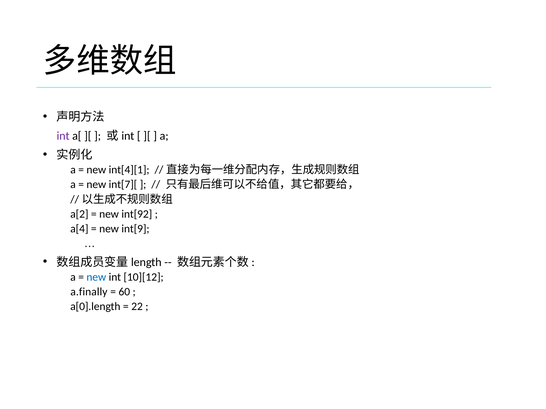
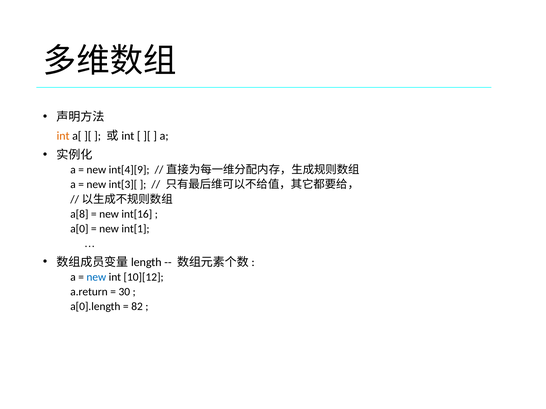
int colour: purple -> orange (63, 136)
int[4][1: int[4][1 -> int[4][9 (129, 170)
int[7][: int[7][ -> int[3][ (123, 185)
a[2: a[2 -> a[8 (79, 214)
int[92: int[92 -> int[16 (137, 214)
a[4: a[4 -> a[0 (79, 229)
int[9: int[9 -> int[1 (135, 229)
a.finally: a.finally -> a.return (89, 292)
60: 60 -> 30 (124, 292)
22: 22 -> 82 (137, 307)
